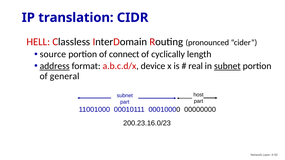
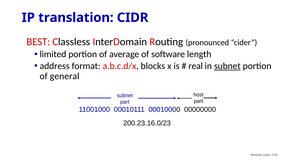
HELL: HELL -> BEST (38, 42)
source: source -> limited (53, 54)
connect: connect -> average (124, 54)
cyclically: cyclically -> software (168, 54)
address underline: present -> none (55, 66)
device: device -> blocks (153, 66)
